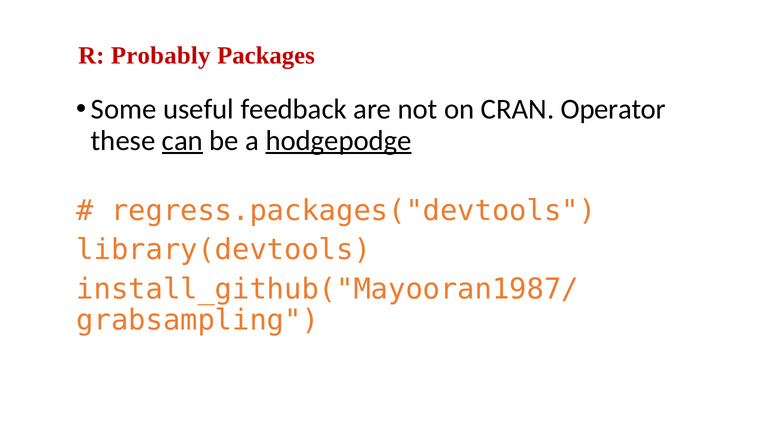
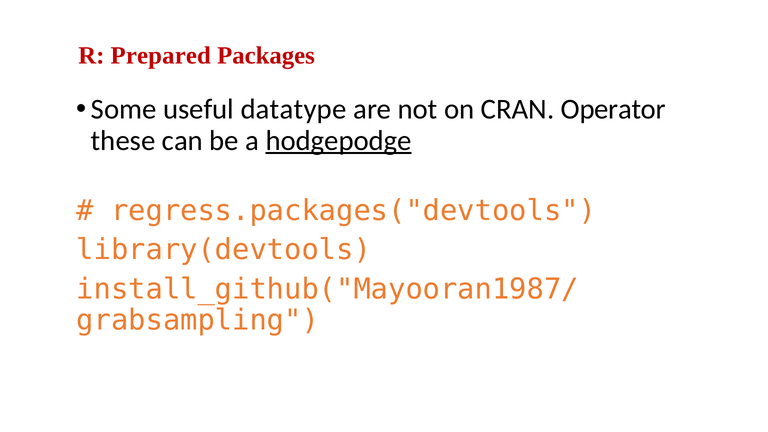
Probably: Probably -> Prepared (161, 56)
feedback: feedback -> datatype (294, 109)
can underline: present -> none (182, 141)
